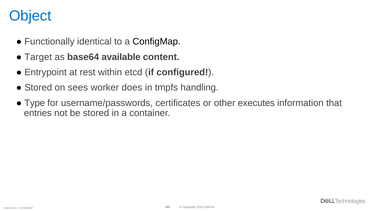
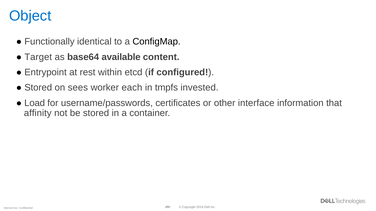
does: does -> each (132, 88)
handling: handling -> invested (199, 88)
Type: Type -> Load (35, 103)
executes: executes -> interface (256, 103)
entries: entries -> affinity (38, 113)
